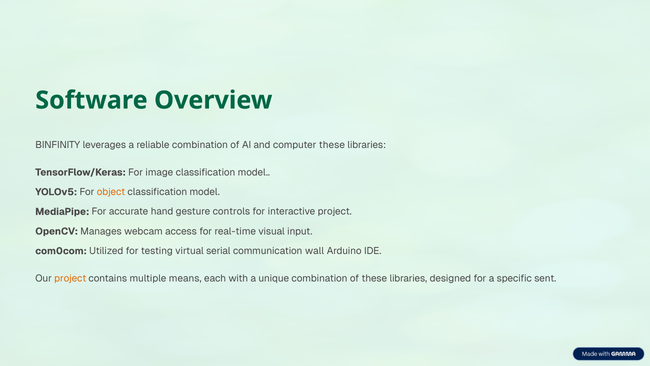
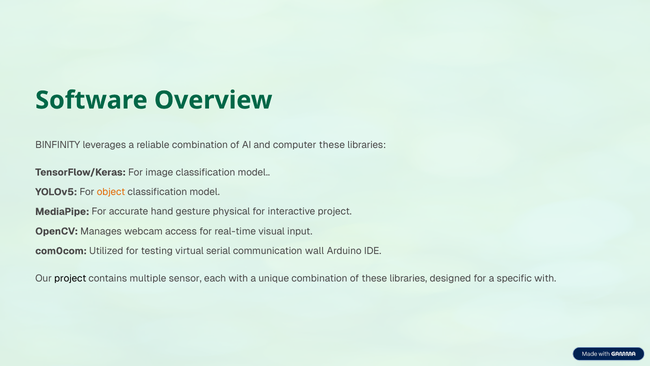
controls: controls -> physical (231, 211)
project colour: orange -> black (70, 278)
means: means -> sensor (185, 278)
specific sent: sent -> with (545, 278)
